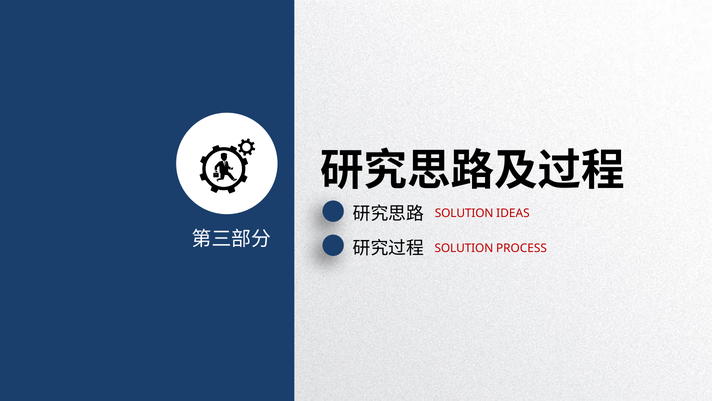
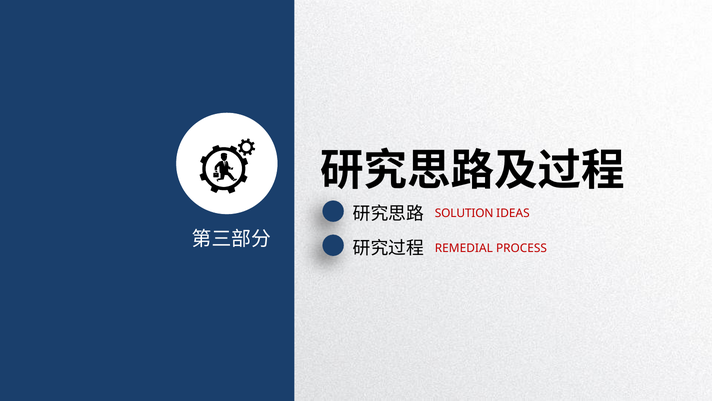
SOLUTION: SOLUTION -> REMEDIAL (464, 248)
